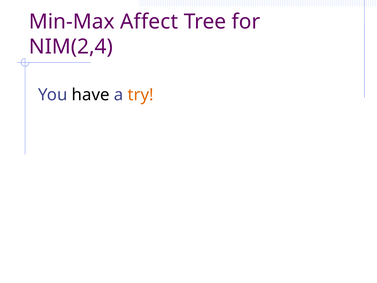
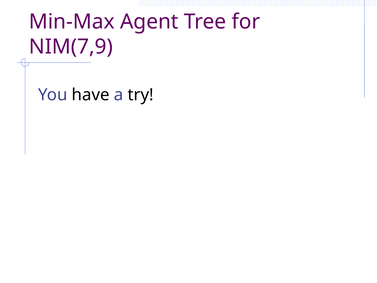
Affect: Affect -> Agent (149, 22)
NIM(2,4: NIM(2,4 -> NIM(7,9 (71, 47)
try colour: orange -> black (141, 95)
